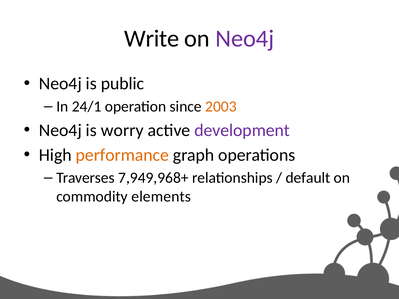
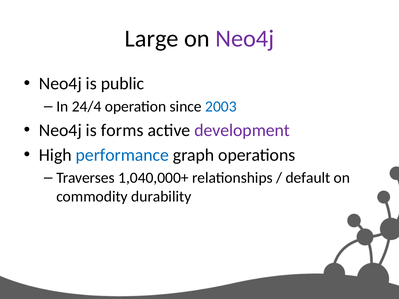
Write: Write -> Large (152, 39)
24/1: 24/1 -> 24/4 (87, 107)
2003 colour: orange -> blue (221, 107)
worry: worry -> forms (122, 130)
performance colour: orange -> blue (122, 155)
7,949,968+: 7,949,968+ -> 1,040,000+ (153, 178)
elements: elements -> durability (161, 197)
